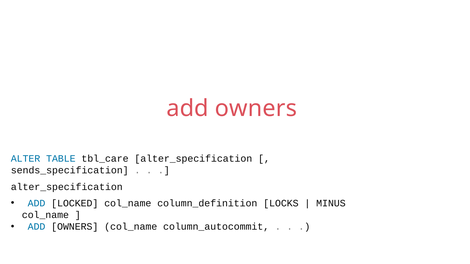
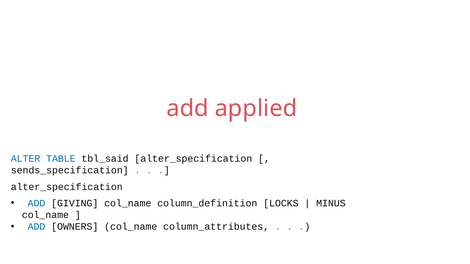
owners: owners -> applied (256, 109)
tbl_care: tbl_care -> tbl_said (105, 159)
LOCKED: LOCKED -> GIVING (75, 204)
column_autocommit: column_autocommit -> column_attributes (216, 227)
